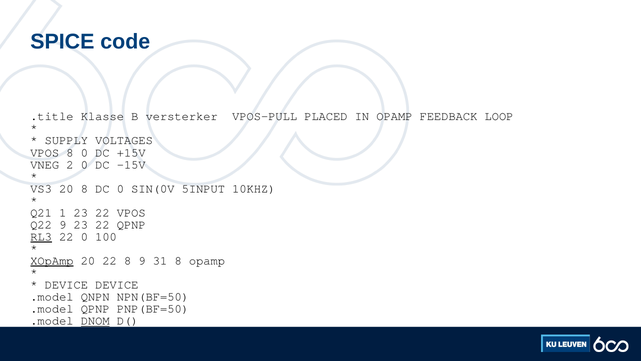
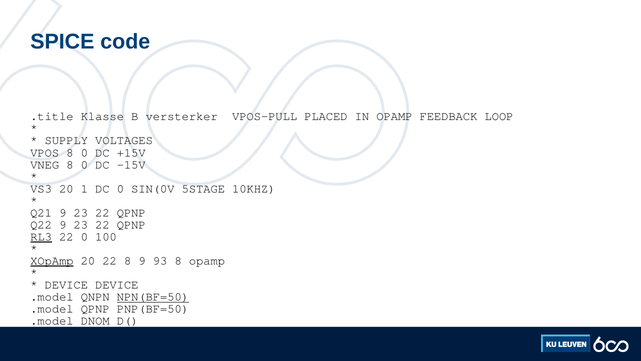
VNEG 2: 2 -> 8 (70, 164)
20 8: 8 -> 1 (84, 188)
5INPUT: 5INPUT -> 5STAGE (203, 188)
Q21 1: 1 -> 9 (63, 212)
VPOS: VPOS -> QPNP (131, 212)
31: 31 -> 93 (160, 261)
NPN(BF=50 underline: none -> present (153, 297)
DNOM underline: present -> none (95, 321)
